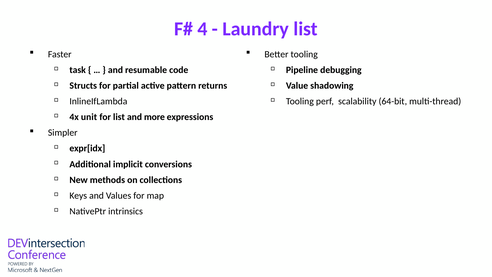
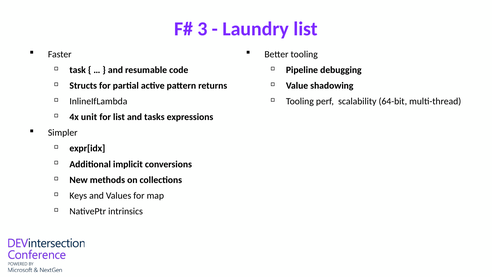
4: 4 -> 3 (202, 29)
more: more -> tasks (154, 117)
